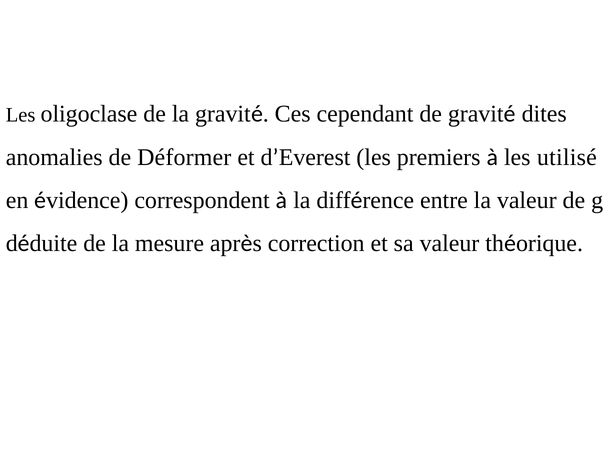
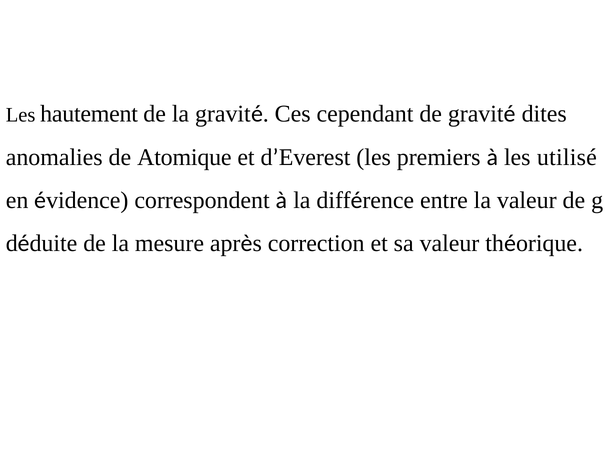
oligoclase: oligoclase -> hautement (89, 114)
Déformer: Déformer -> Atomique (184, 157)
